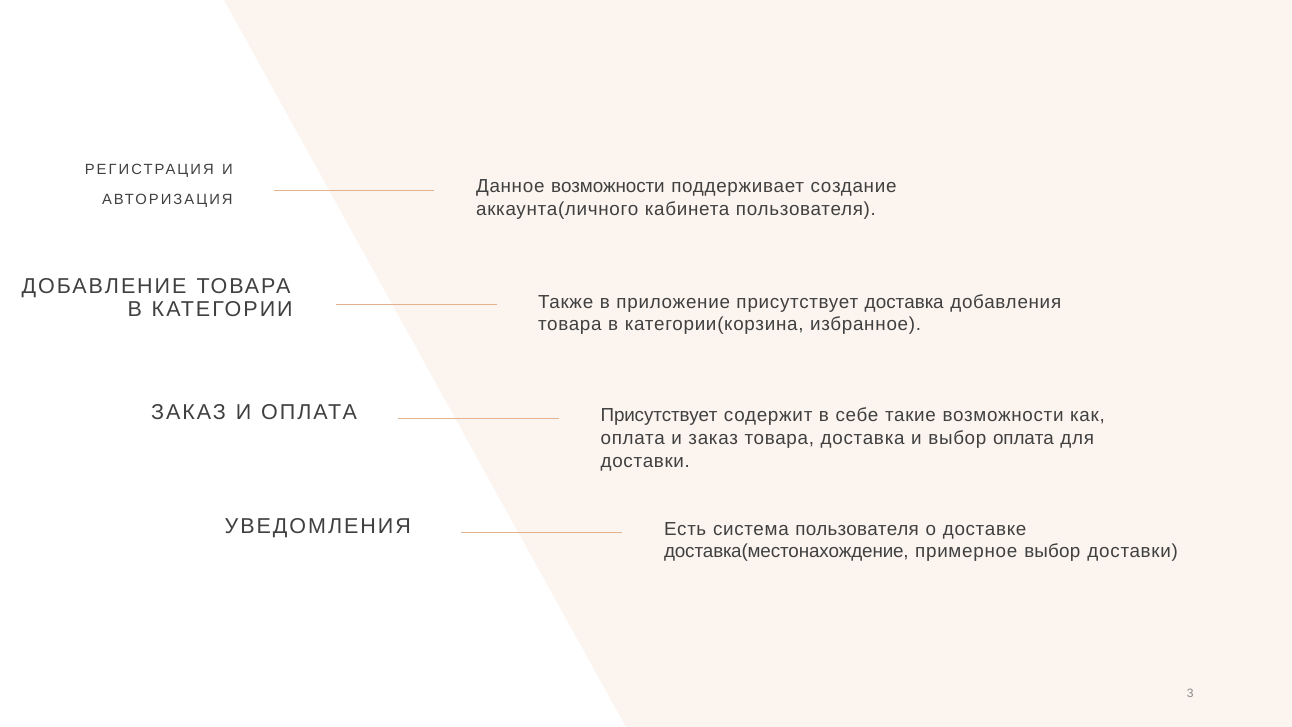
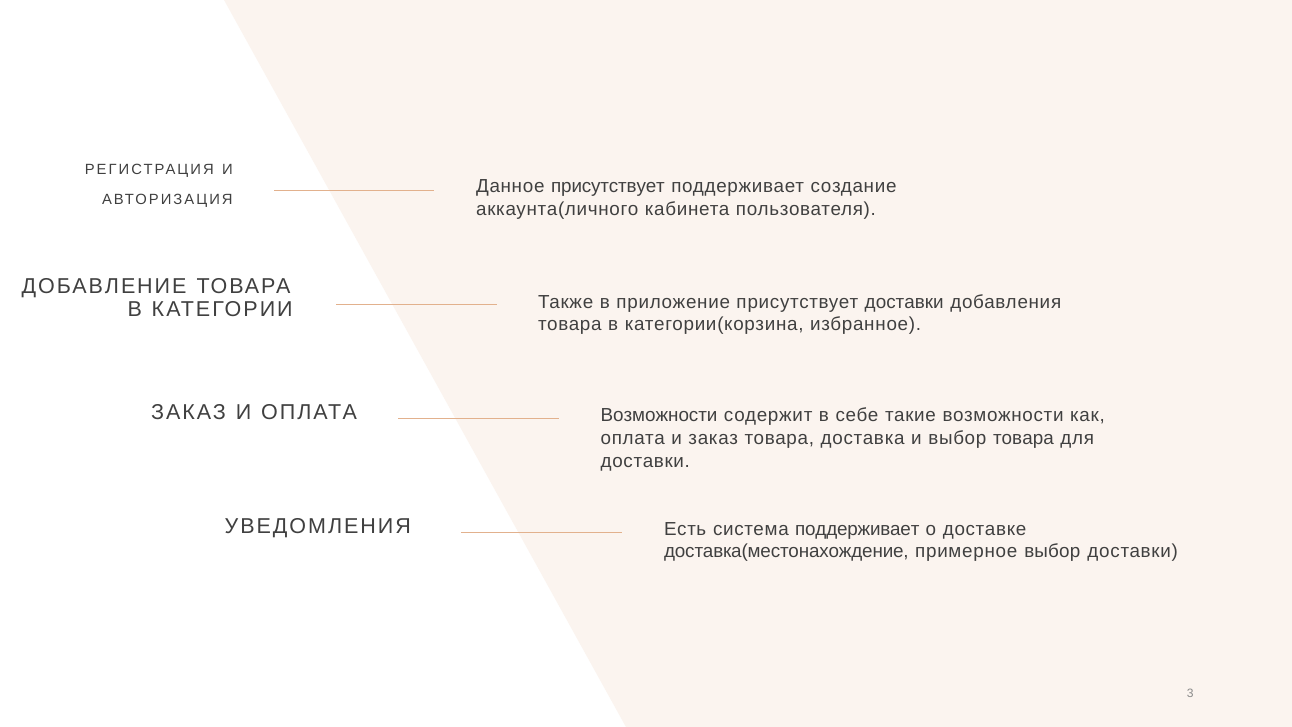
Данное возможности: возможности -> присутствует (608, 186)
присутствует доставка: доставка -> доставки (904, 302)
Присутствует: Присутствует -> Возможности (659, 415)
выбор оплата: оплата -> товара (1023, 438)
система пользователя: пользователя -> поддерживает (857, 529)
